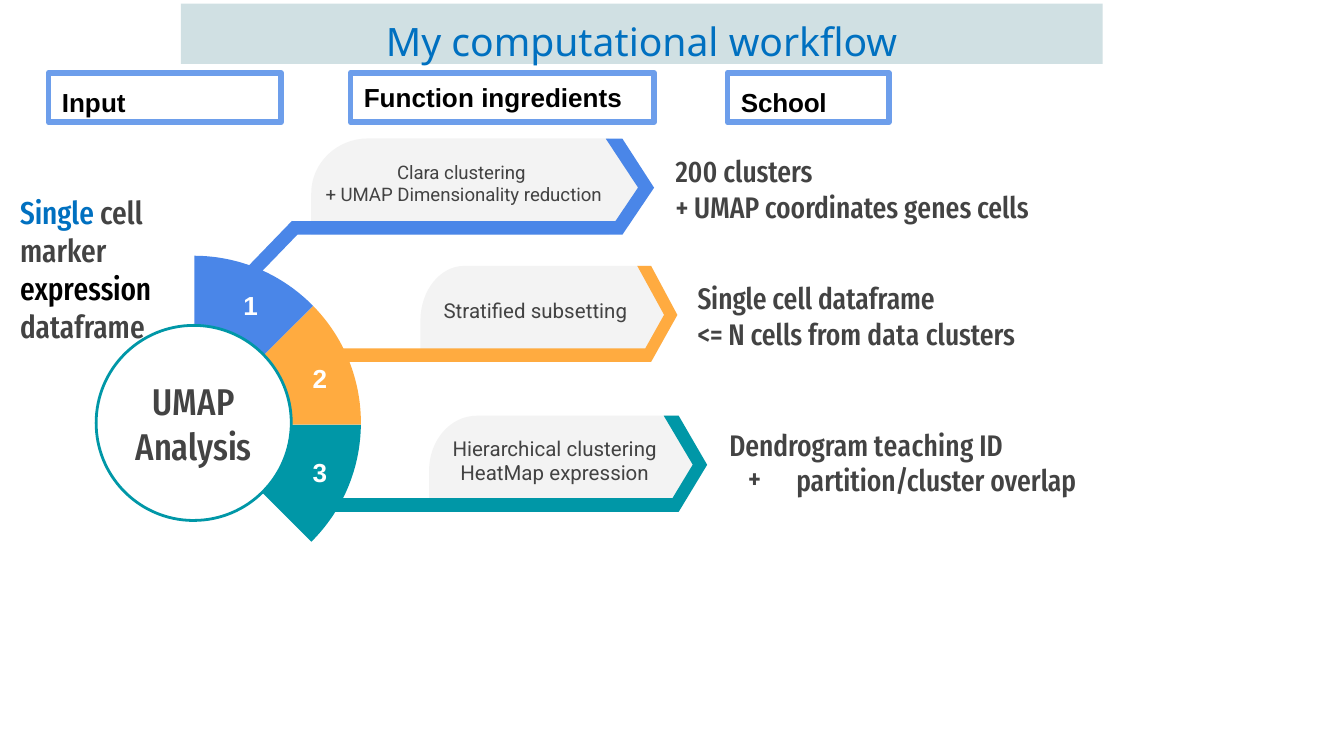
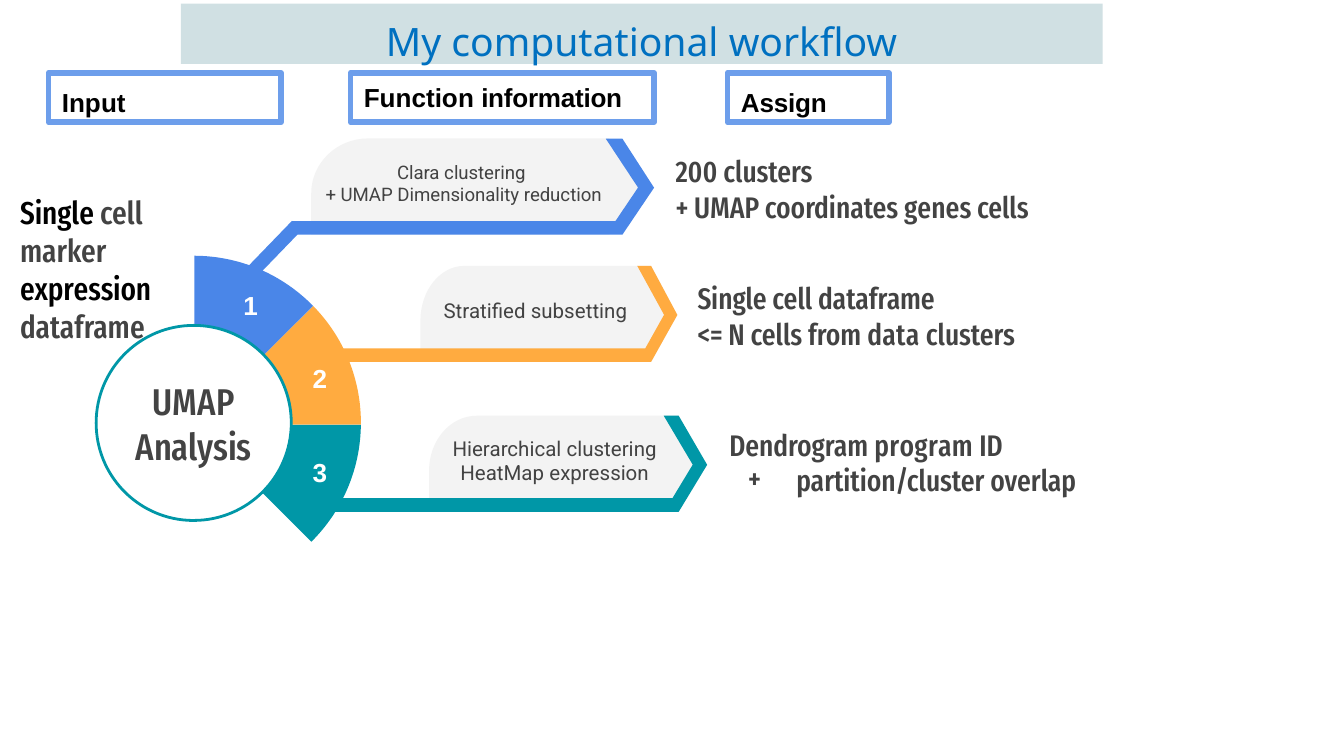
ingredients: ingredients -> information (552, 99)
School: School -> Assign (784, 104)
Single colour: blue -> black (57, 214)
teaching: teaching -> program (924, 447)
